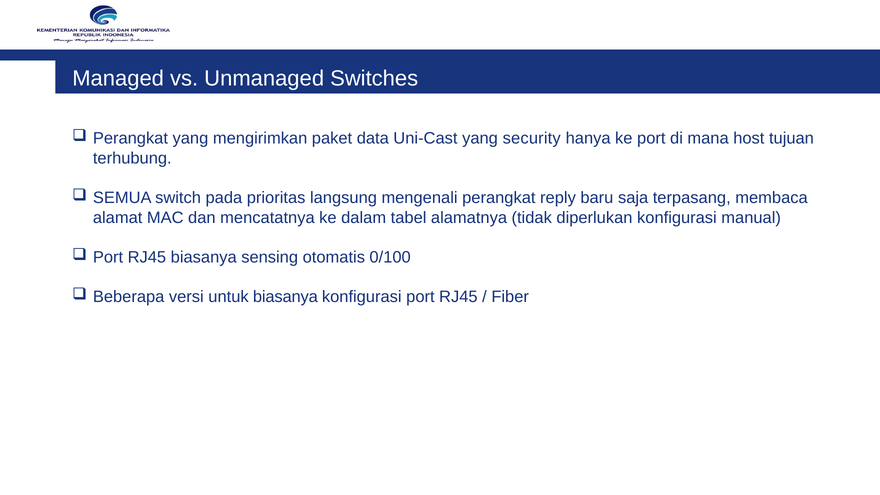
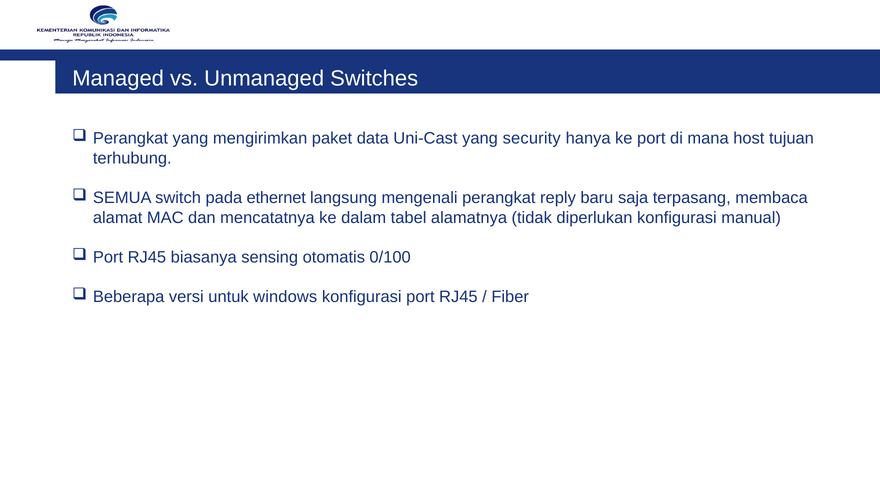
prioritas: prioritas -> ethernet (276, 198)
untuk biasanya: biasanya -> windows (285, 297)
